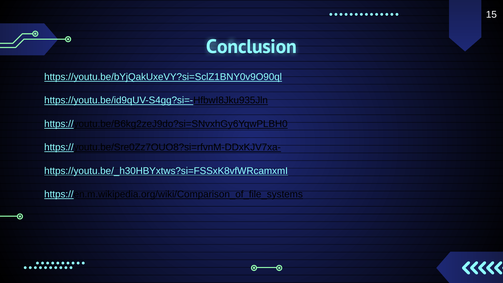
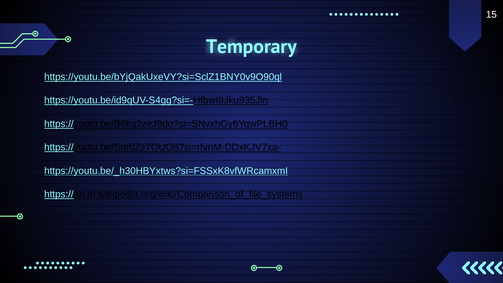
Conclusion: Conclusion -> Temporary (251, 47)
